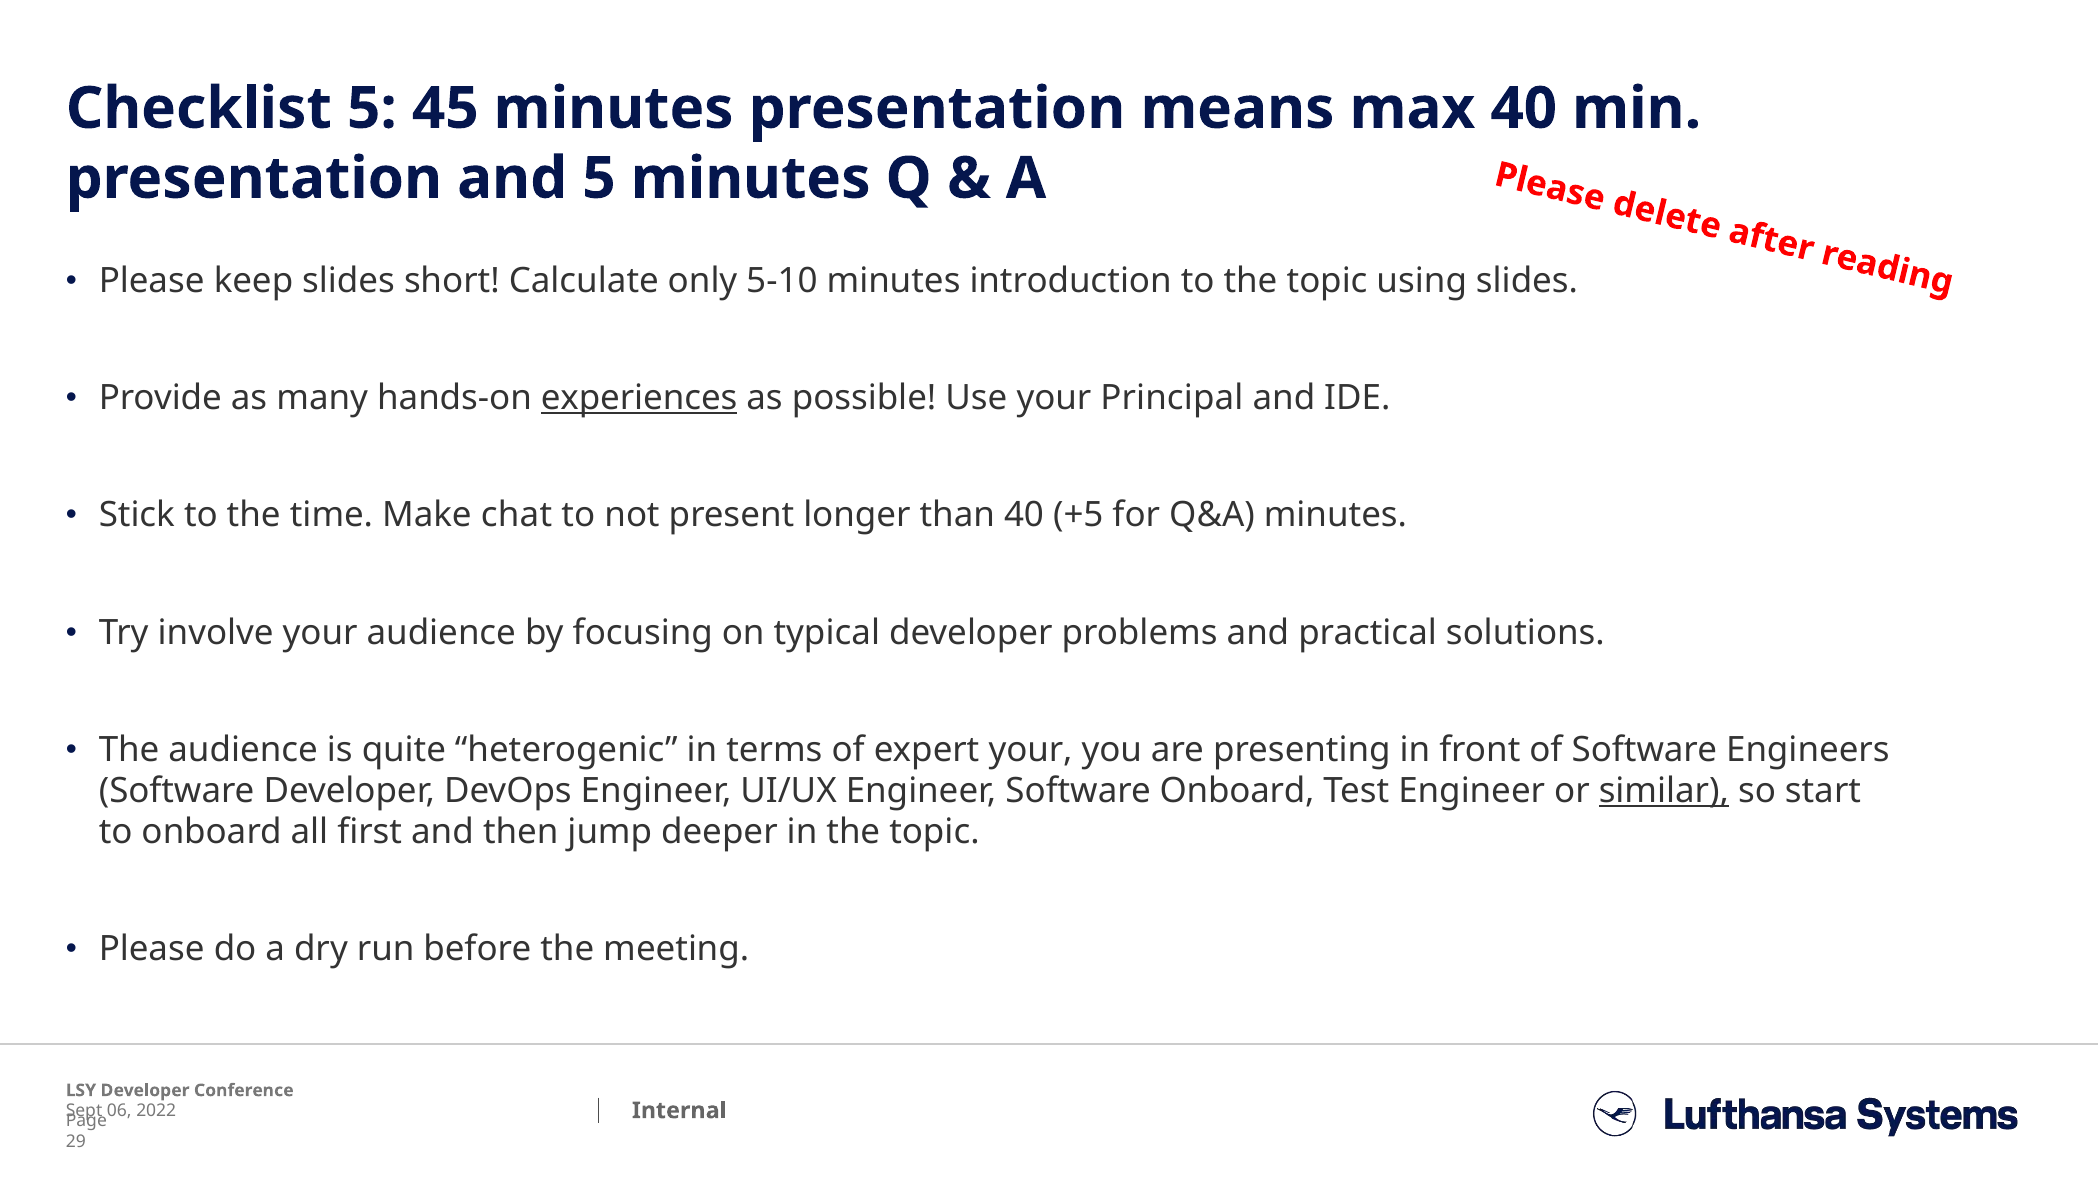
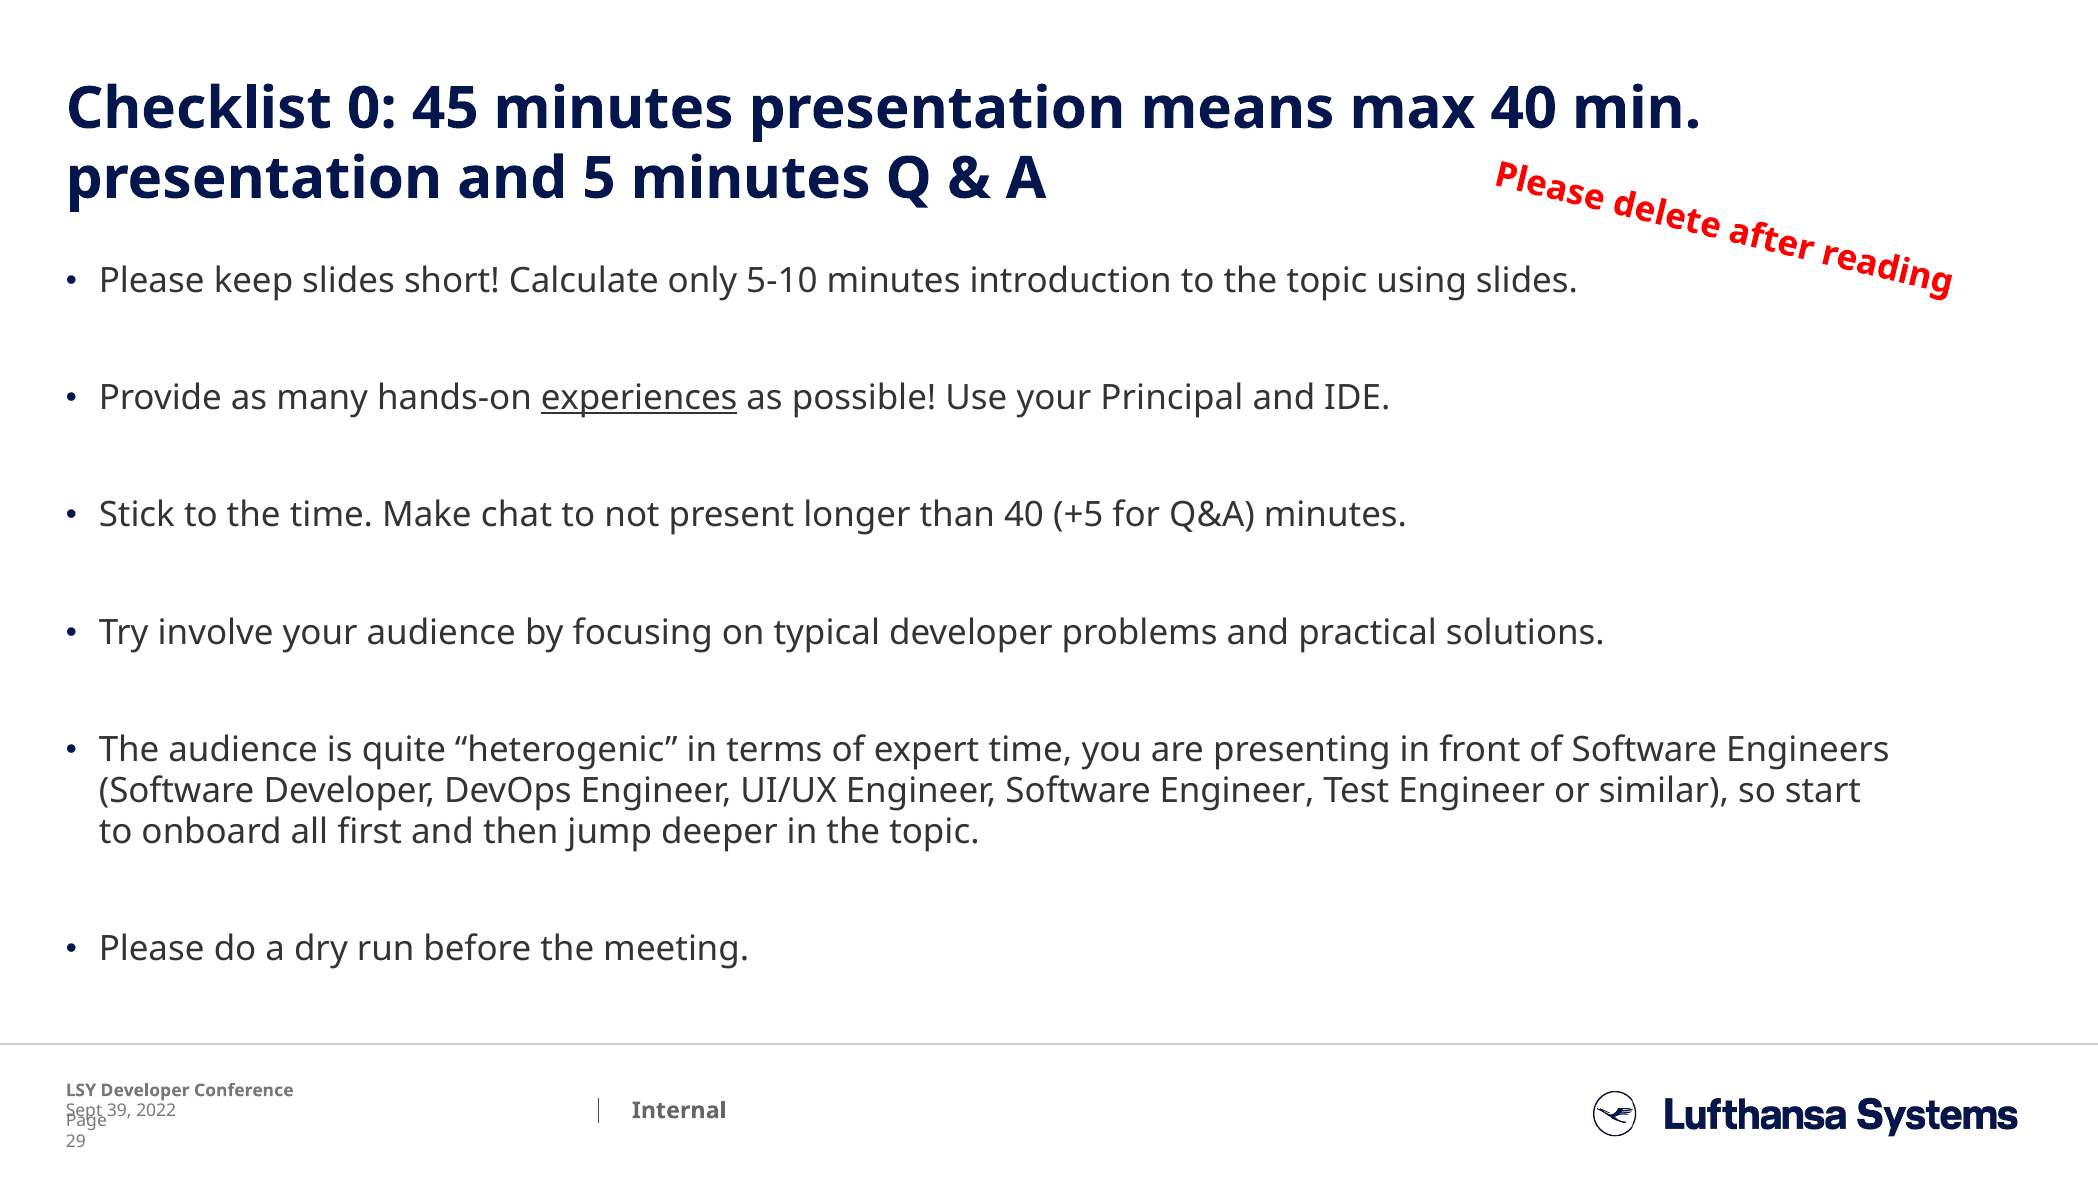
Checklist 5: 5 -> 0 (372, 109)
expert your: your -> time (1030, 750)
Software Onboard: Onboard -> Engineer (1237, 791)
similar underline: present -> none (1664, 791)
06: 06 -> 39 (119, 1111)
